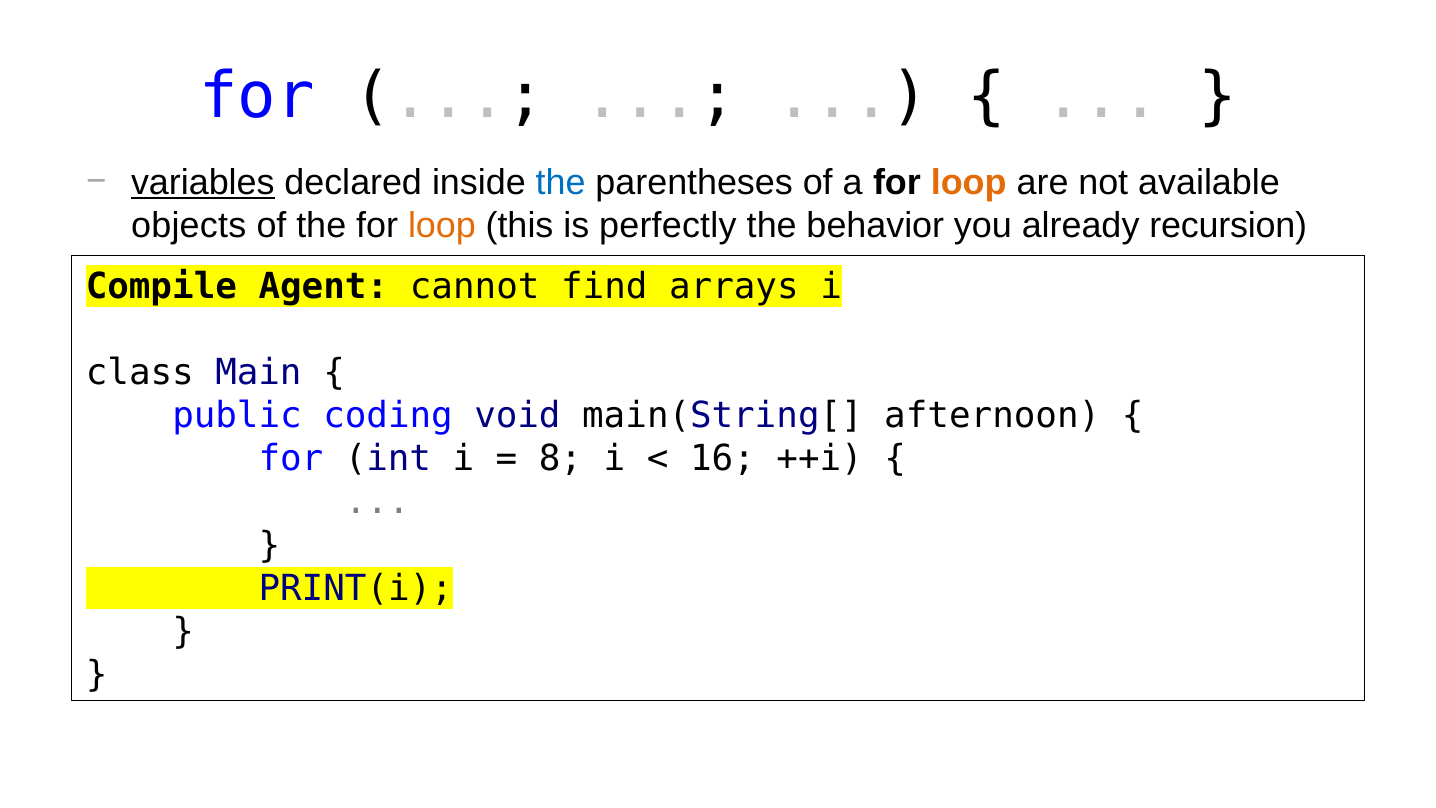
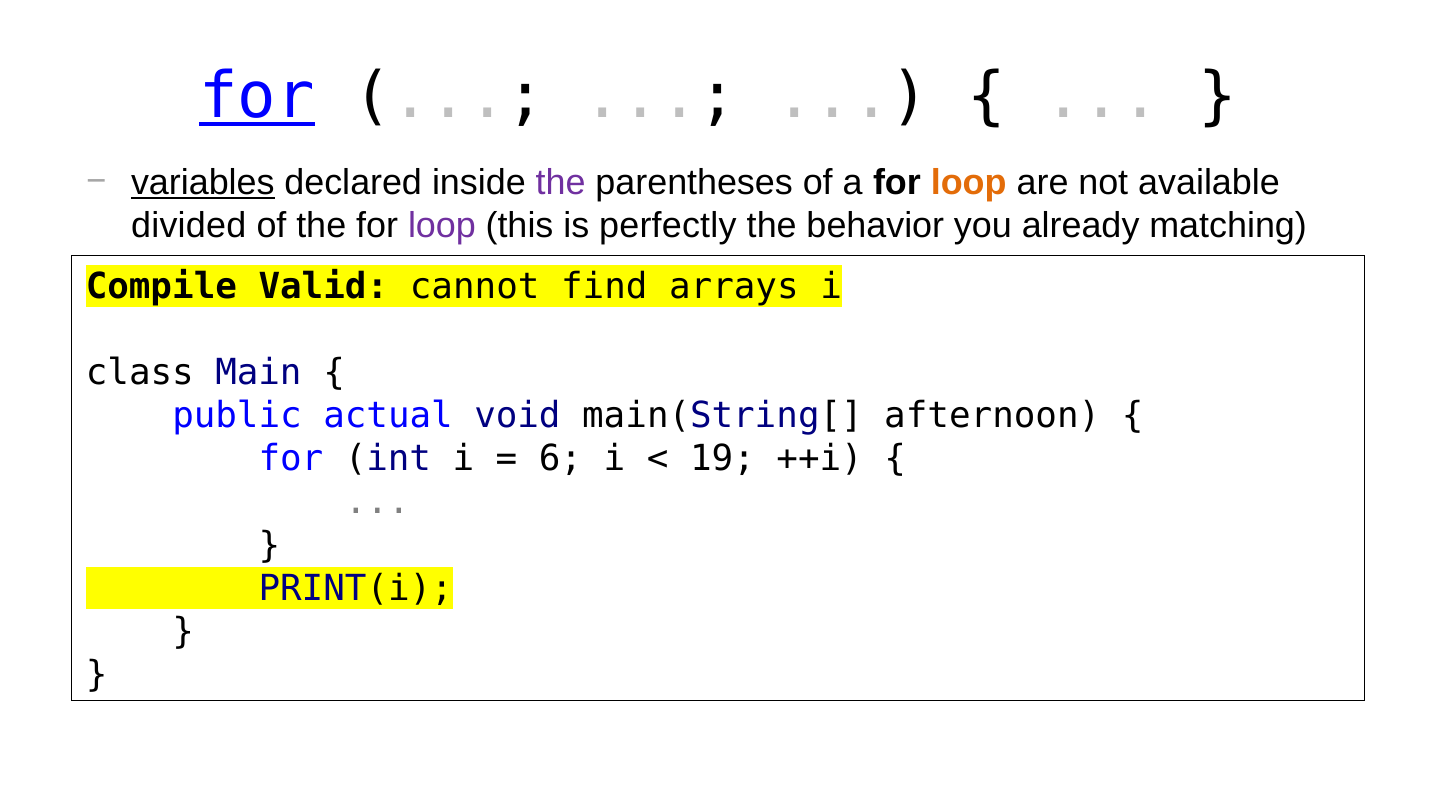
for underline: none -> present (257, 97)
the colour: blue -> purple (561, 183)
objects: objects -> divided (189, 226)
loop colour: orange -> purple (442, 226)
recursion: recursion -> matching (1228, 226)
Agent: Agent -> Valid (323, 287)
coding: coding -> actual (388, 416)
8: 8 -> 6 (560, 459)
16: 16 -> 19 (722, 459)
